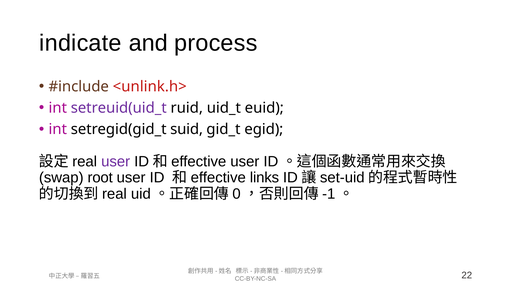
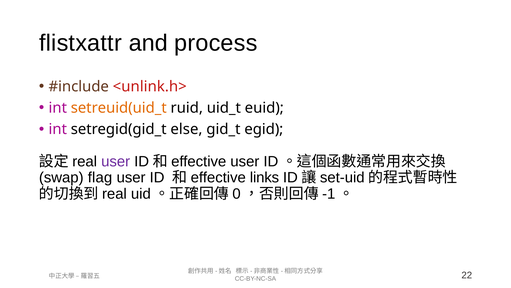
indicate: indicate -> flistxattr (80, 43)
setreuid(uid_t colour: purple -> orange (119, 108)
suid: suid -> else (186, 129)
root: root -> flag (100, 177)
